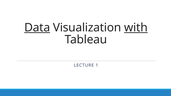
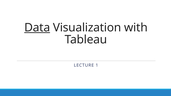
with underline: present -> none (136, 28)
